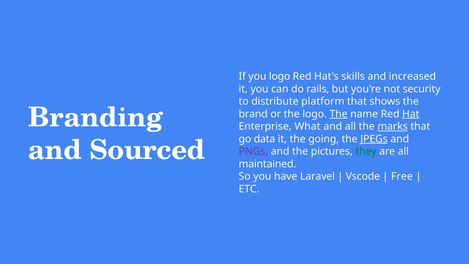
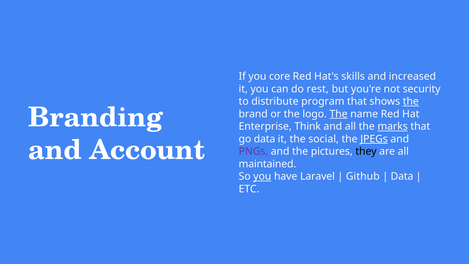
you logo: logo -> core (280, 76)
rails: rails -> rest (318, 89)
platform: platform -> program (323, 101)
the underline: none -> present (411, 101)
Hat underline: present -> none (411, 114)
What: What -> Think (308, 126)
going: going -> social (324, 139)
Sourced: Sourced -> Account (147, 150)
they colour: green -> black (366, 151)
you underline: none -> present (262, 176)
Vscode: Vscode -> Github (363, 176)
Free: Free -> Data (402, 176)
